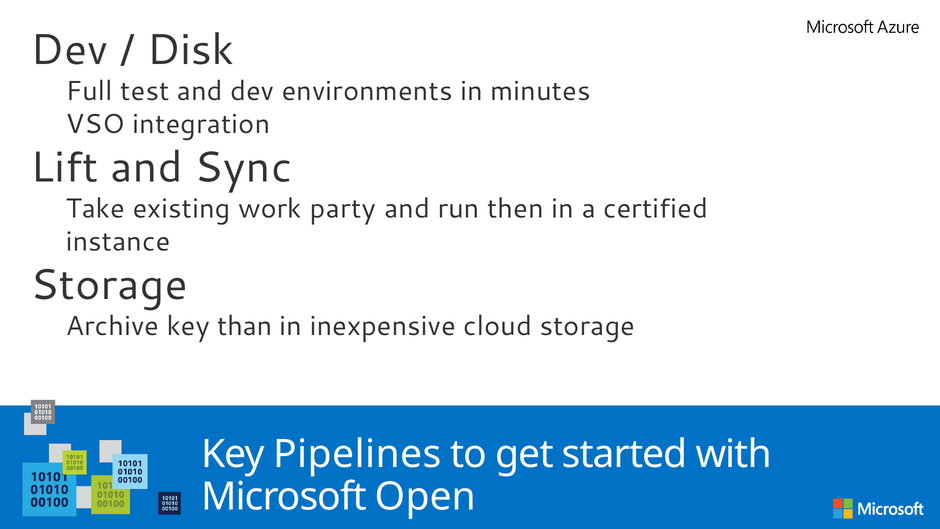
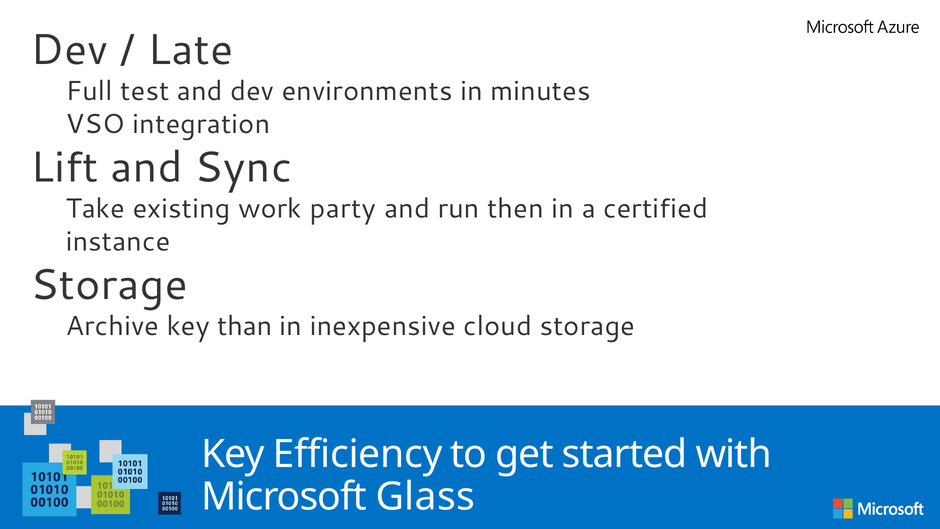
Disk: Disk -> Late (190, 50)
Pipelines: Pipelines -> Efficiency (358, 454)
Open: Open -> Glass (425, 497)
